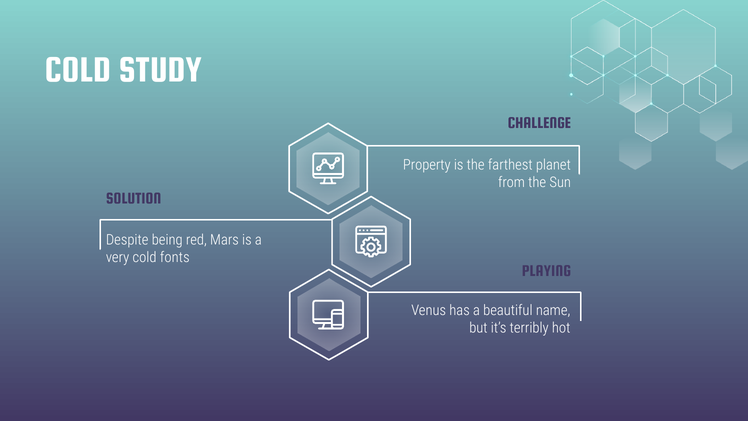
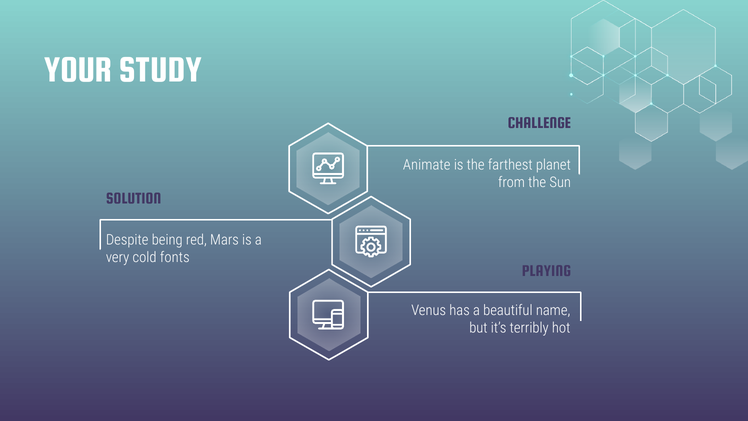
COLD: COLD -> YOUR (78, 70)
Property: Property -> Animate (427, 165)
